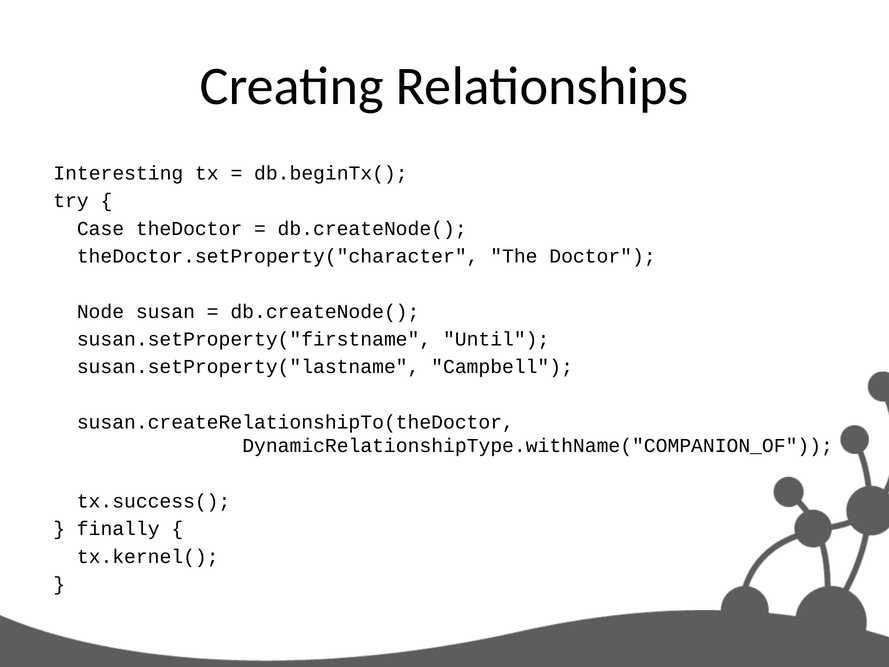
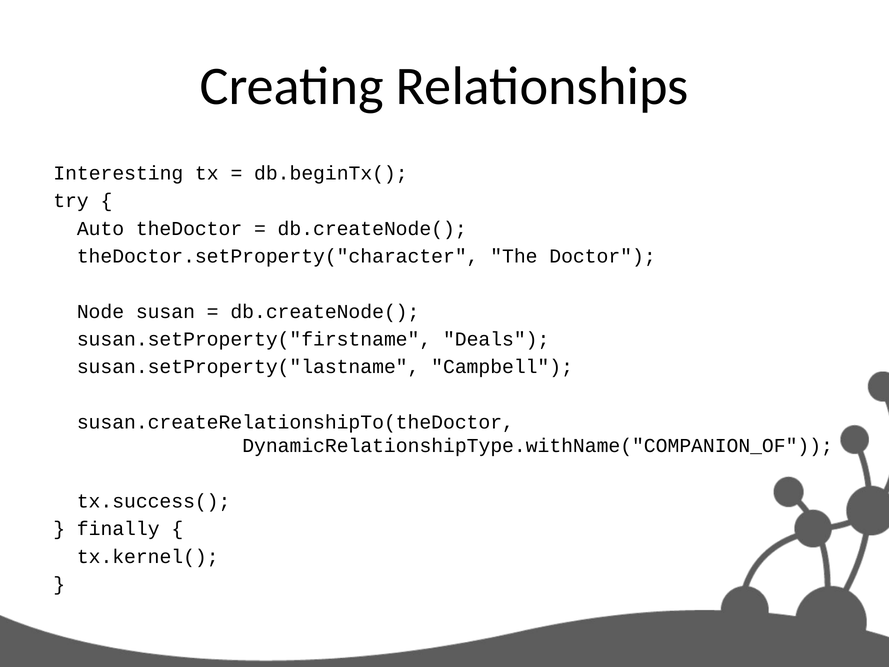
Case: Case -> Auto (101, 229)
Until: Until -> Deals (496, 339)
